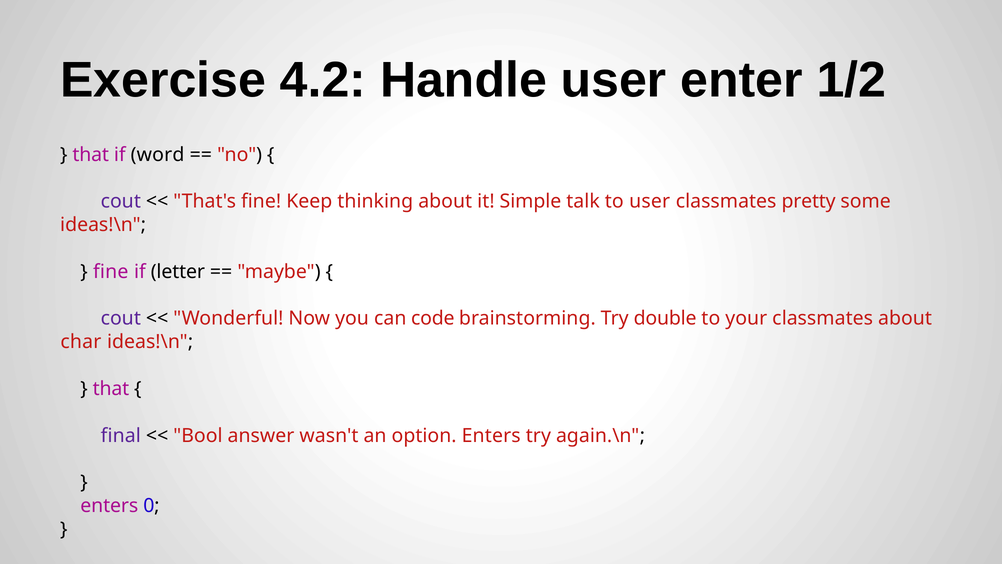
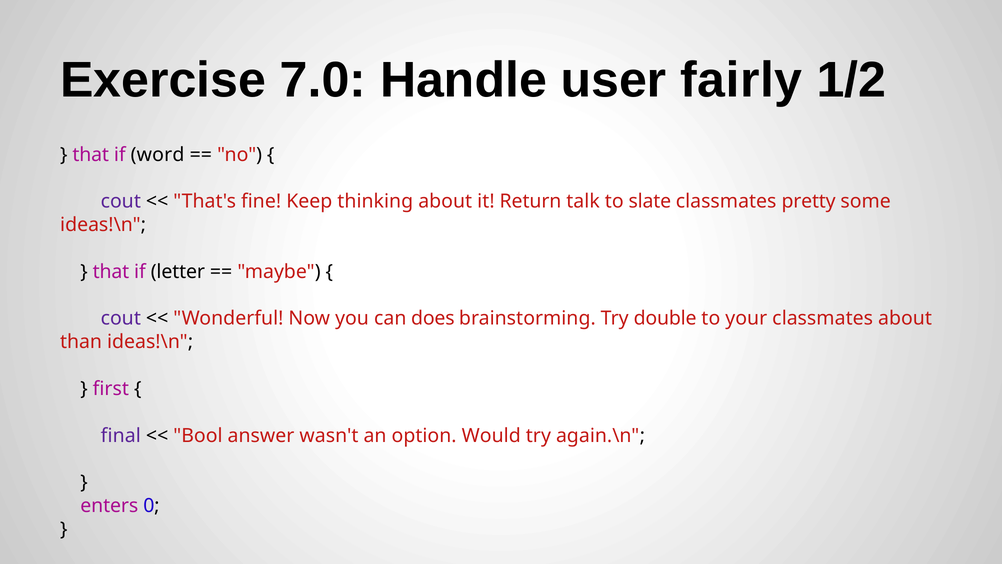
4.2: 4.2 -> 7.0 (323, 80)
enter: enter -> fairly (741, 80)
Simple: Simple -> Return (531, 201)
to user: user -> slate (650, 201)
fine: fine -> that (111, 272)
code: code -> does (433, 318)
char: char -> than (81, 342)
that: that -> first (111, 389)
option Enters: Enters -> Would (491, 435)
